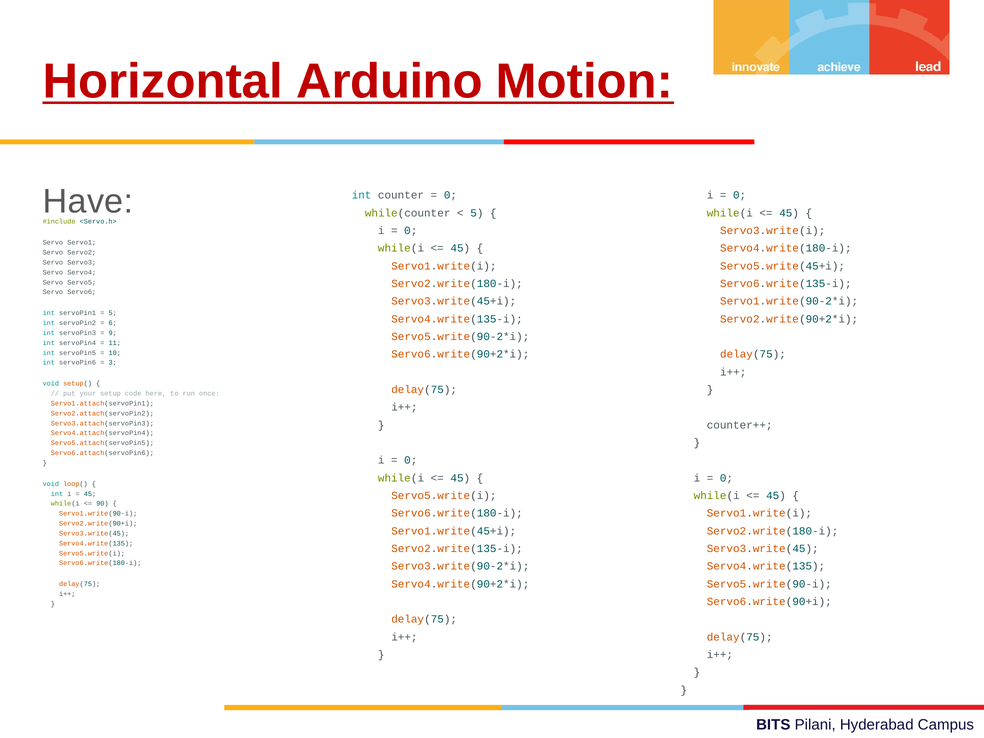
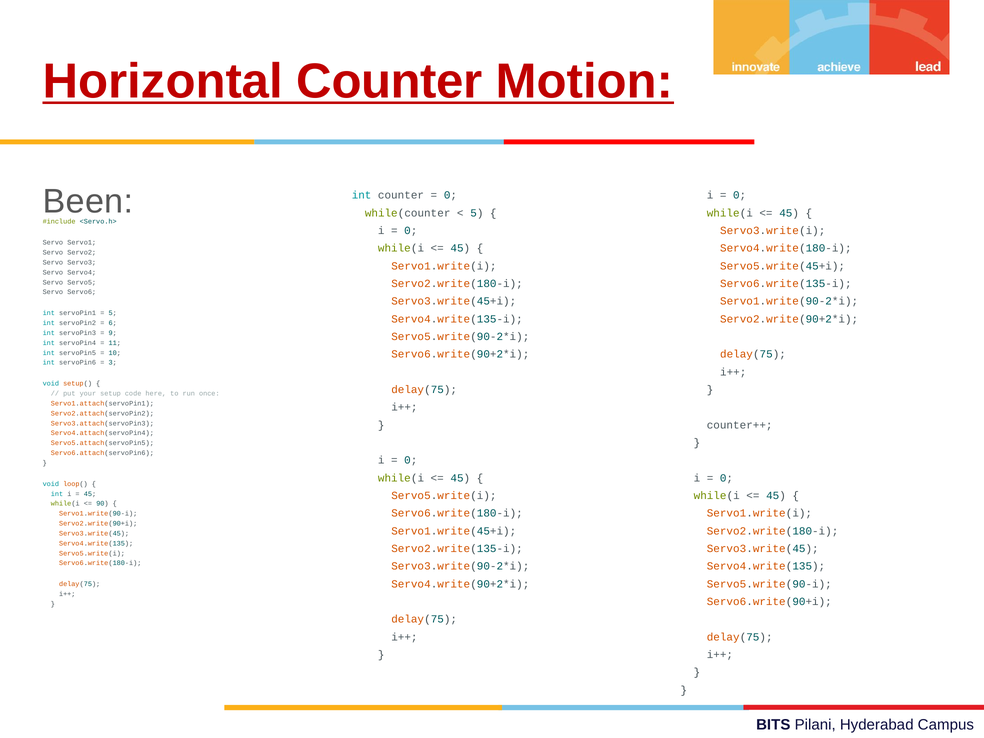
Horizontal Arduino: Arduino -> Counter (390, 81)
Have: Have -> Been (88, 201)
